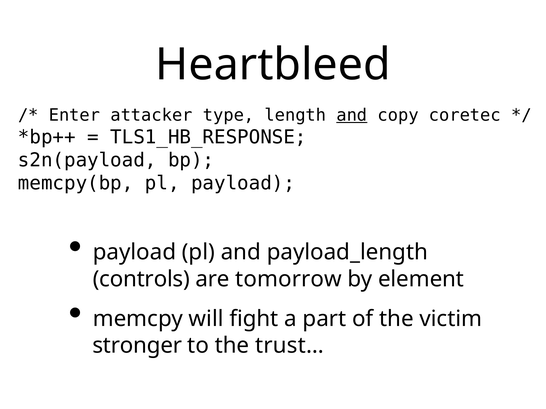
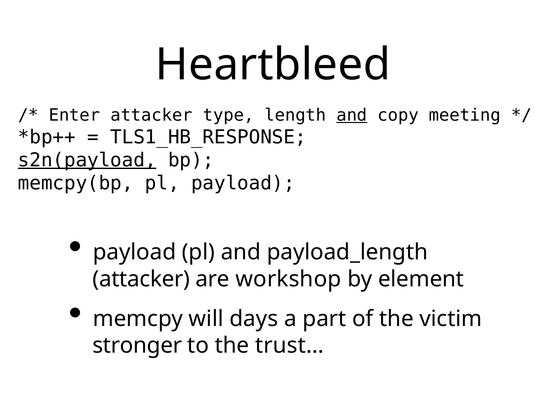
coretec: coretec -> meeting (465, 115)
s2n(payload underline: none -> present (87, 160)
controls: controls -> attacker (141, 279)
tomorrow: tomorrow -> workshop (288, 279)
fight: fight -> days (254, 319)
